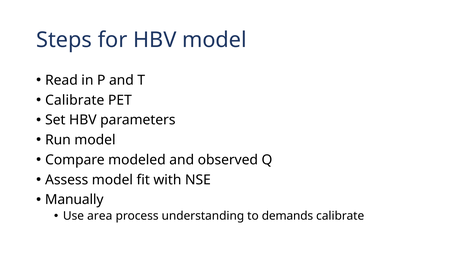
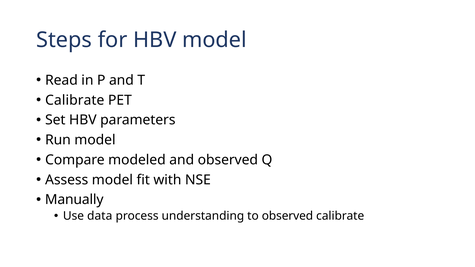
area: area -> data (100, 216)
to demands: demands -> observed (287, 216)
